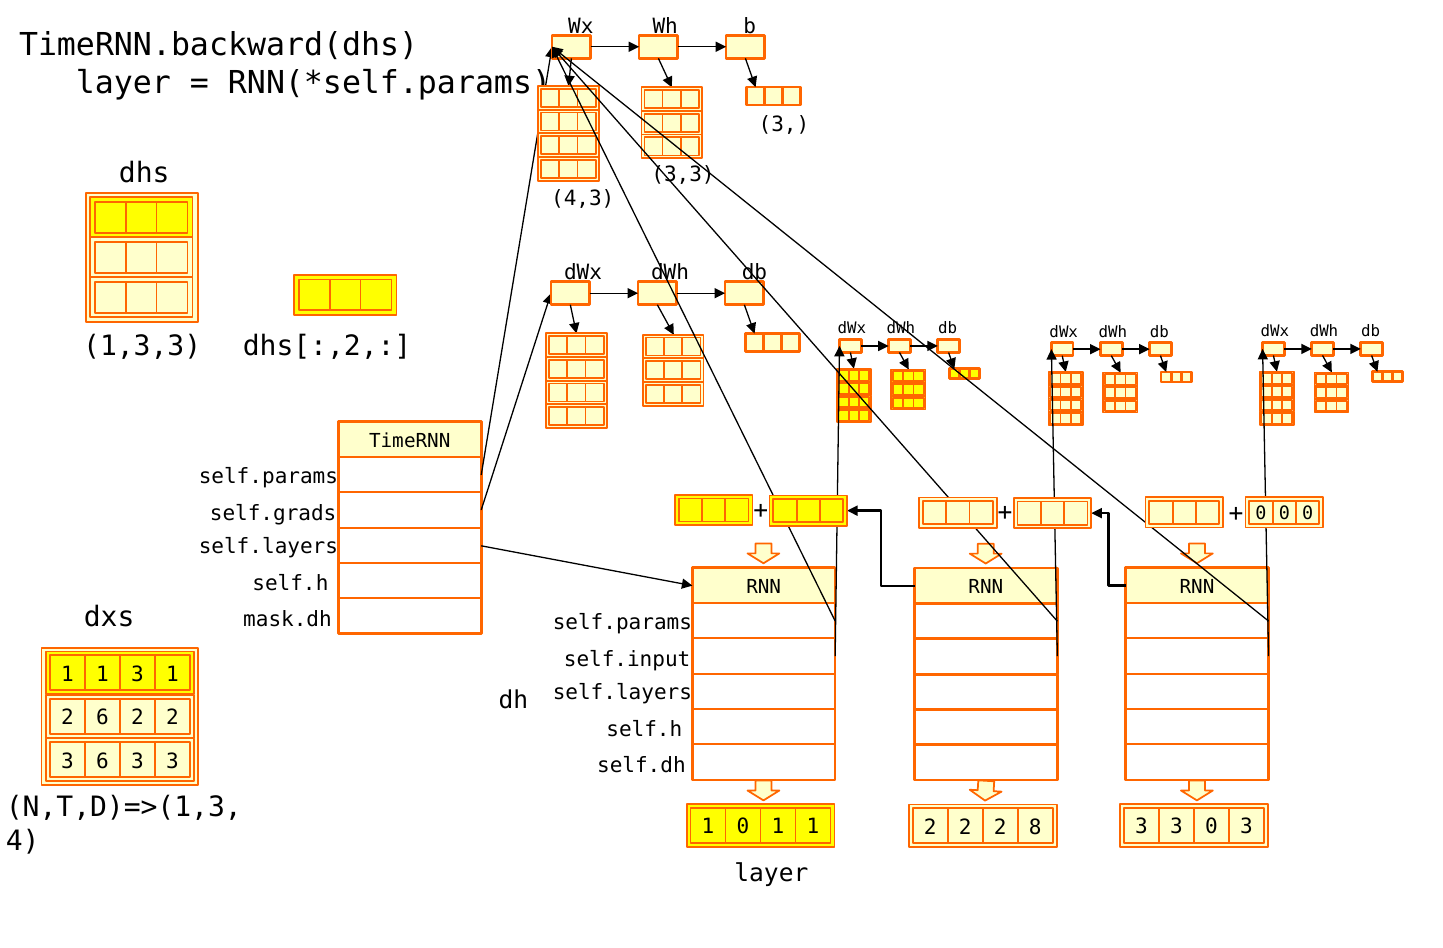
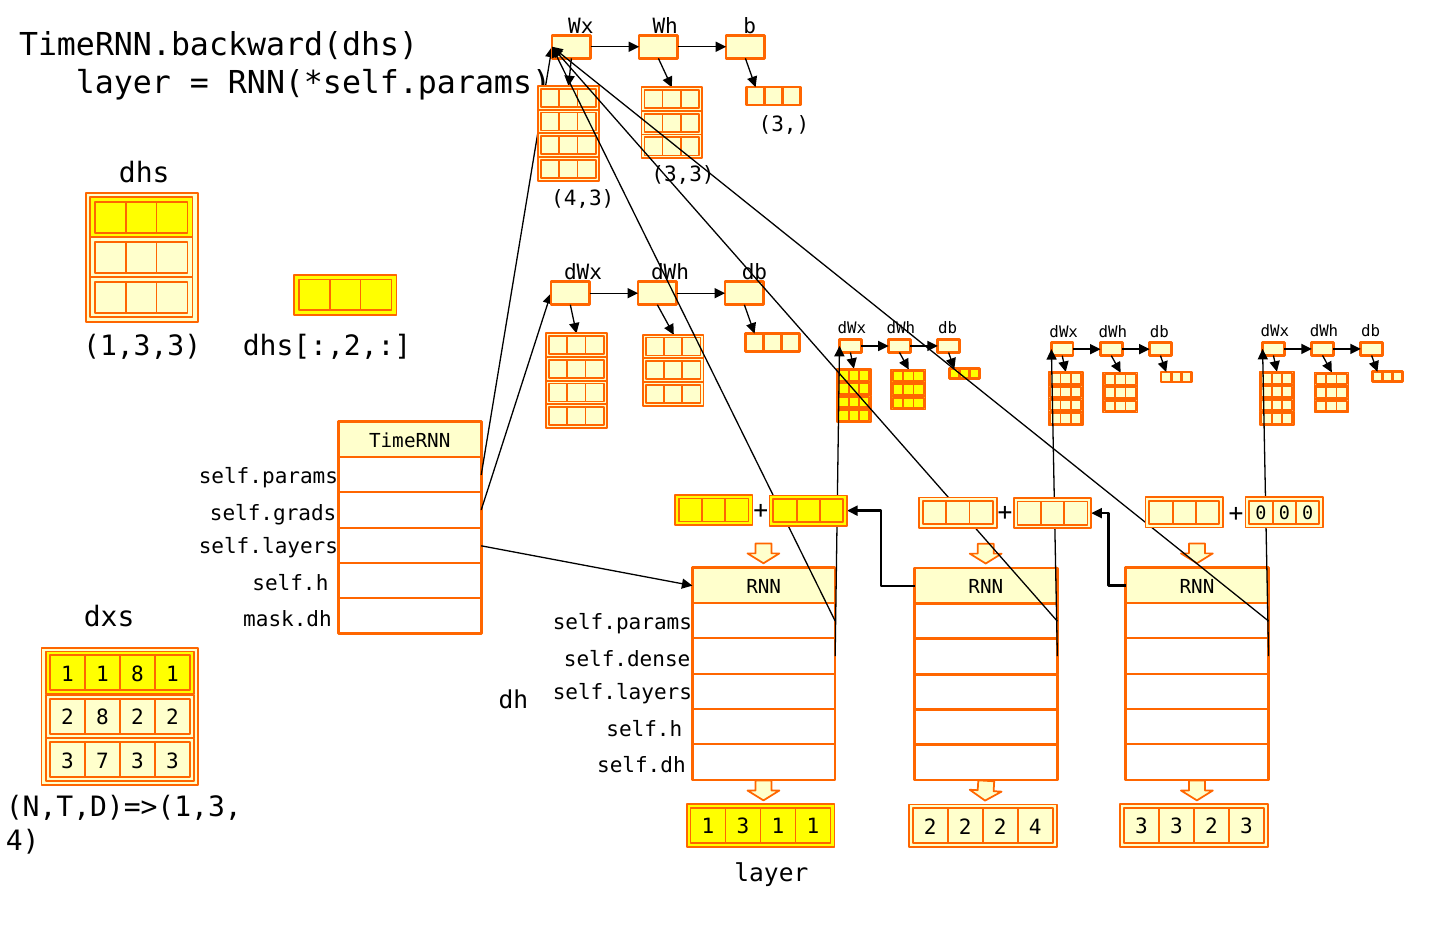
self.input: self.input -> self.dense (627, 659)
1 3: 3 -> 8 (137, 674)
2 6: 6 -> 8 (102, 718)
3 6: 6 -> 7 (102, 761)
1 0: 0 -> 3 (743, 827)
0: 0 -> 2 (1211, 827)
2 8: 8 -> 4 (1035, 827)
